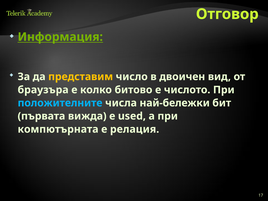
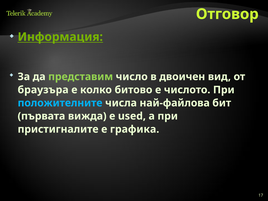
представим colour: yellow -> light green (81, 77)
най-бележки: най-бележки -> най-файлова (175, 103)
компютърната: компютърната -> пристигналите (58, 129)
релация: релация -> графика (135, 129)
